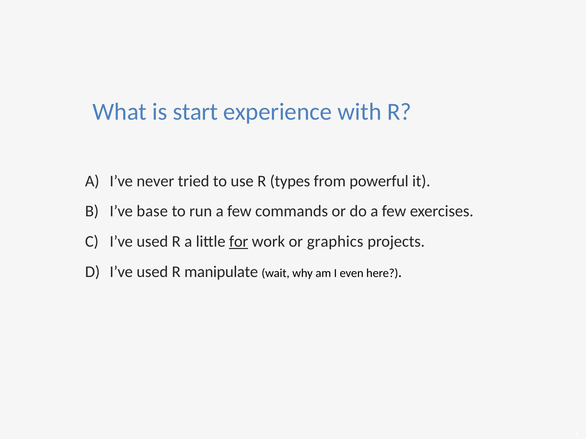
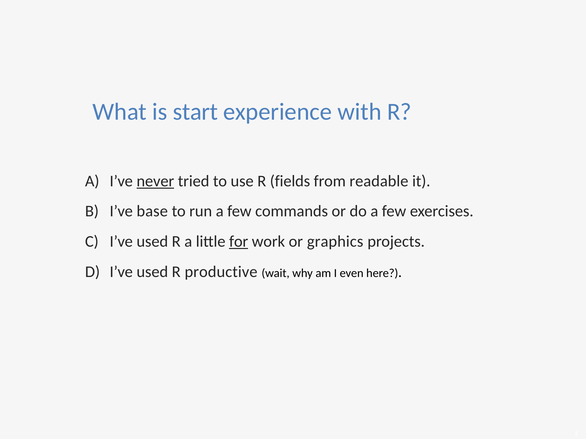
never underline: none -> present (155, 181)
types: types -> fields (290, 181)
powerful: powerful -> readable (379, 181)
manipulate: manipulate -> productive (221, 272)
